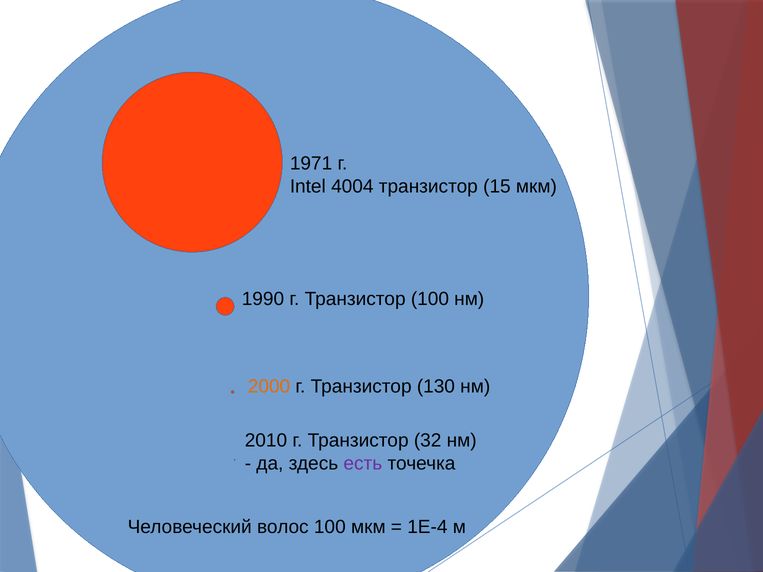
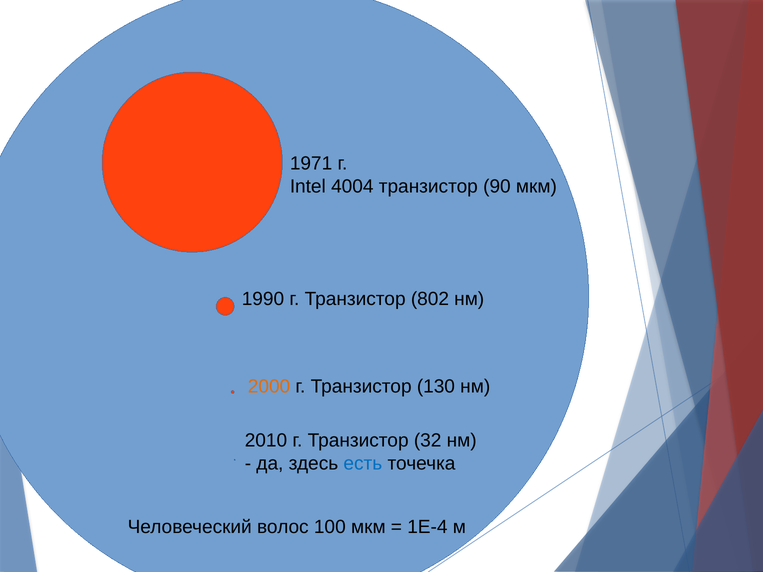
15: 15 -> 90 (497, 187)
Транзистор 100: 100 -> 802 (430, 299)
есть colour: purple -> blue (363, 464)
